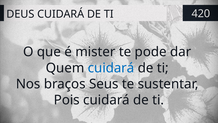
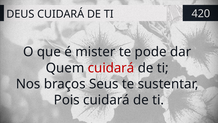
cuidará colour: blue -> red (111, 68)
